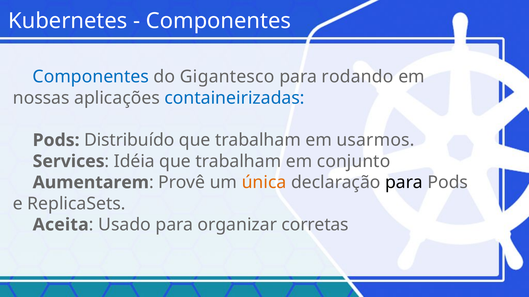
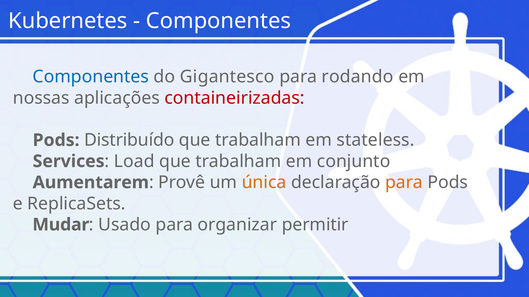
containeirizadas colour: blue -> red (235, 98)
usarmos: usarmos -> stateless (376, 140)
Idéia: Idéia -> Load (134, 162)
para colour: black -> orange (404, 183)
Aceita: Aceita -> Mudar (61, 225)
corretas: corretas -> permitir (315, 225)
